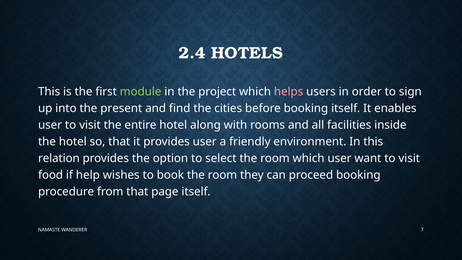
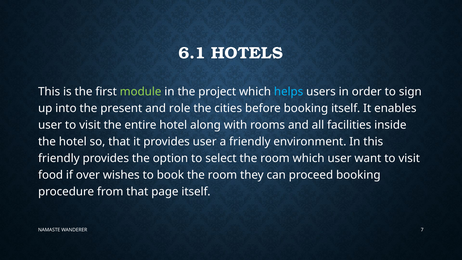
2.4: 2.4 -> 6.1 (192, 53)
helps colour: pink -> light blue (289, 92)
find: find -> role (180, 108)
relation: relation -> friendly (59, 158)
help: help -> over (88, 175)
